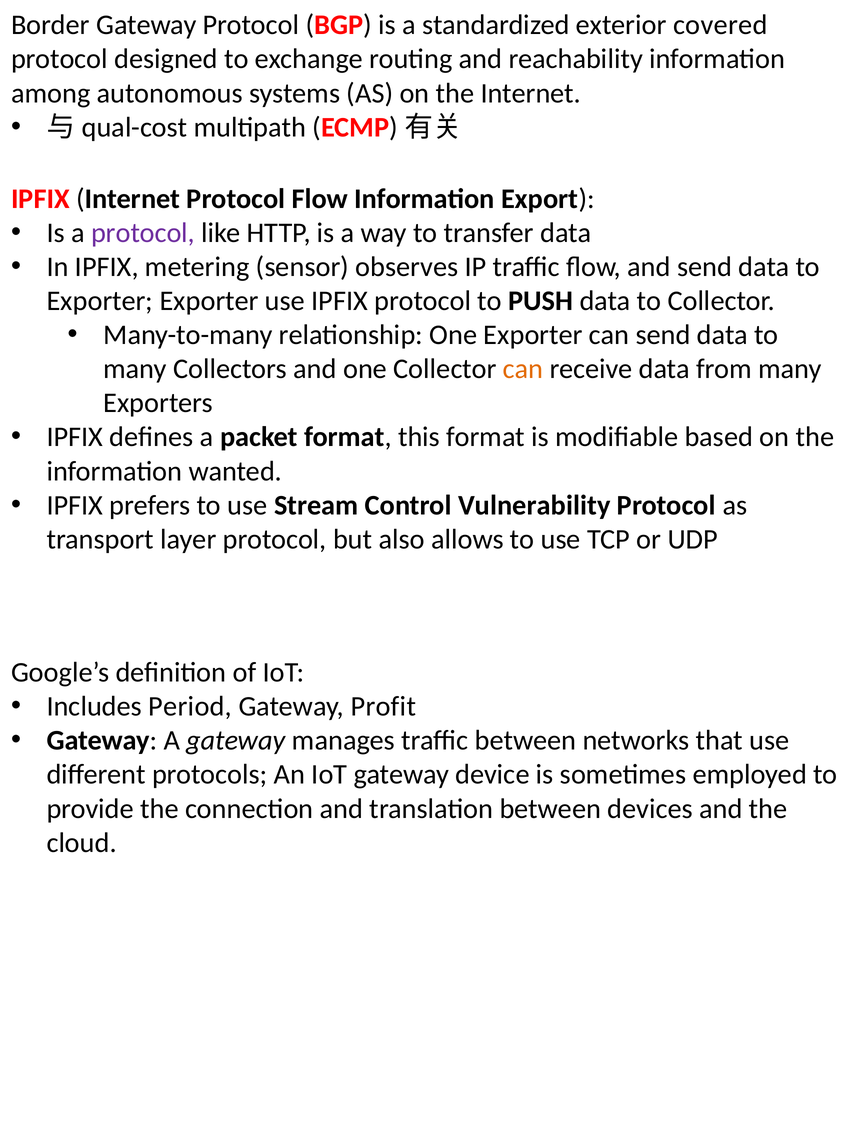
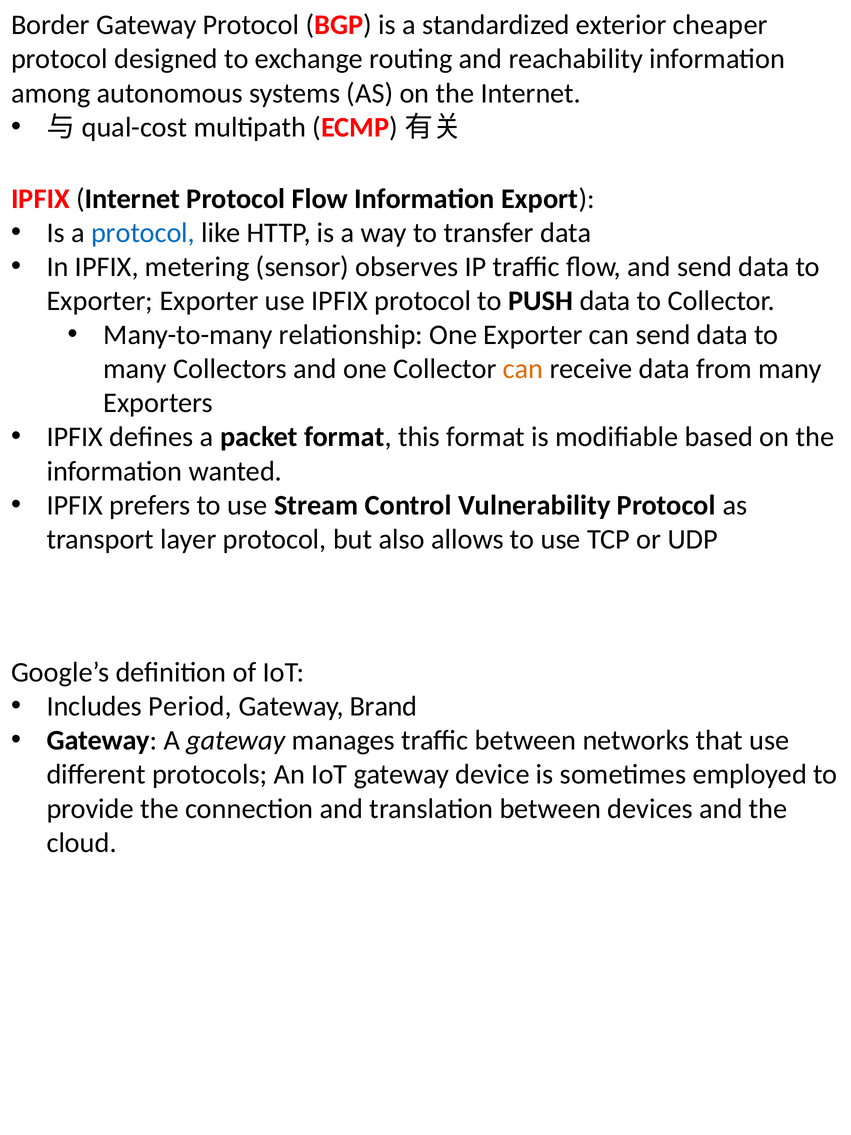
covered: covered -> cheaper (720, 25)
protocol colour: purple -> blue (143, 233)
Profit: Profit -> Brand (384, 706)
